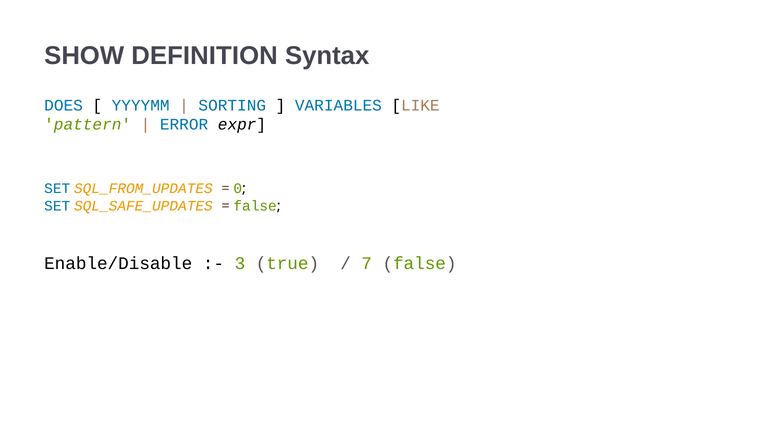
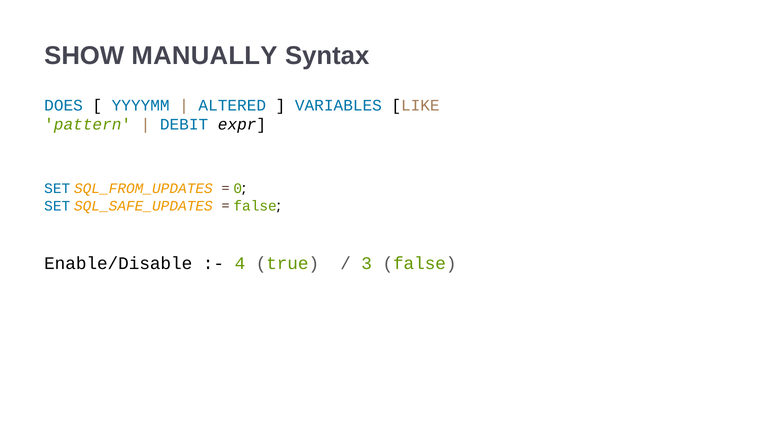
DEFINITION: DEFINITION -> MANUALLY (204, 56)
SORTING: SORTING -> ALTERED (232, 105)
ERROR: ERROR -> DEBIT (184, 124)
3: 3 -> 4 (240, 263)
7: 7 -> 3 (367, 263)
